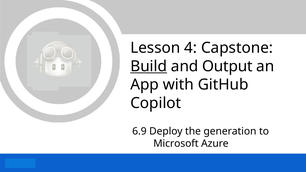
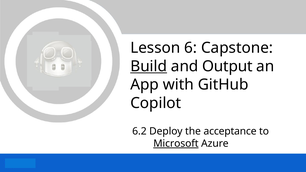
4: 4 -> 6 (191, 48)
6.9: 6.9 -> 6.2 (139, 131)
generation: generation -> acceptance (230, 131)
Microsoft underline: none -> present (176, 144)
